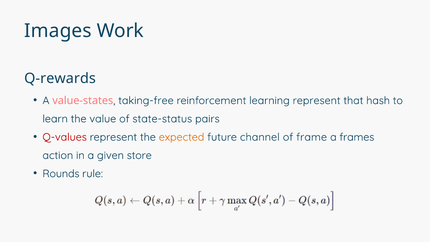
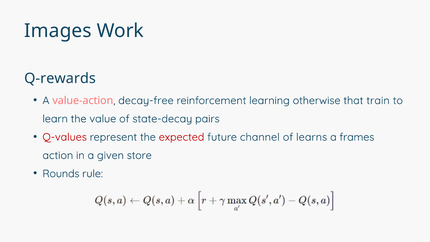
value-states: value-states -> value-action (83, 100)
taking-free: taking-free -> decay-free (146, 100)
learning represent: represent -> otherwise (317, 100)
hash: hash -> train (378, 100)
state-status: state-status -> state-decay (162, 119)
expected colour: orange -> red (182, 137)
frame: frame -> learns (312, 137)
